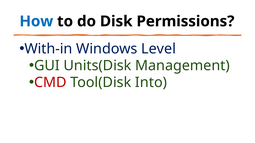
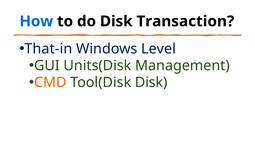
Permissions: Permissions -> Transaction (185, 21)
With-in: With-in -> That-in (48, 49)
CMD colour: red -> orange (50, 83)
Tool(Disk Into: Into -> Disk (151, 83)
